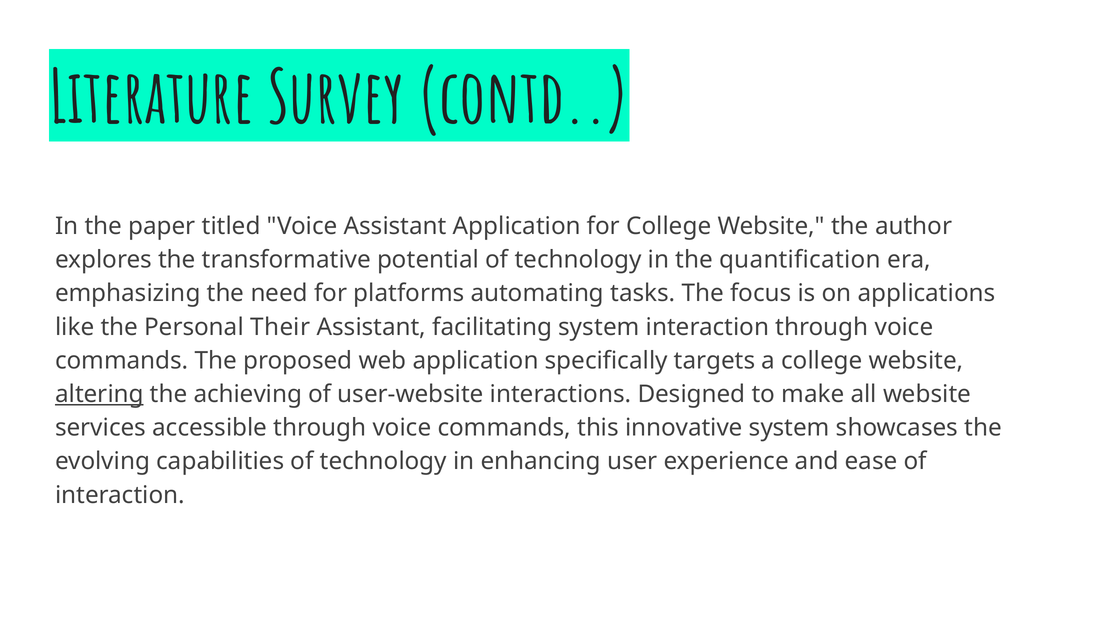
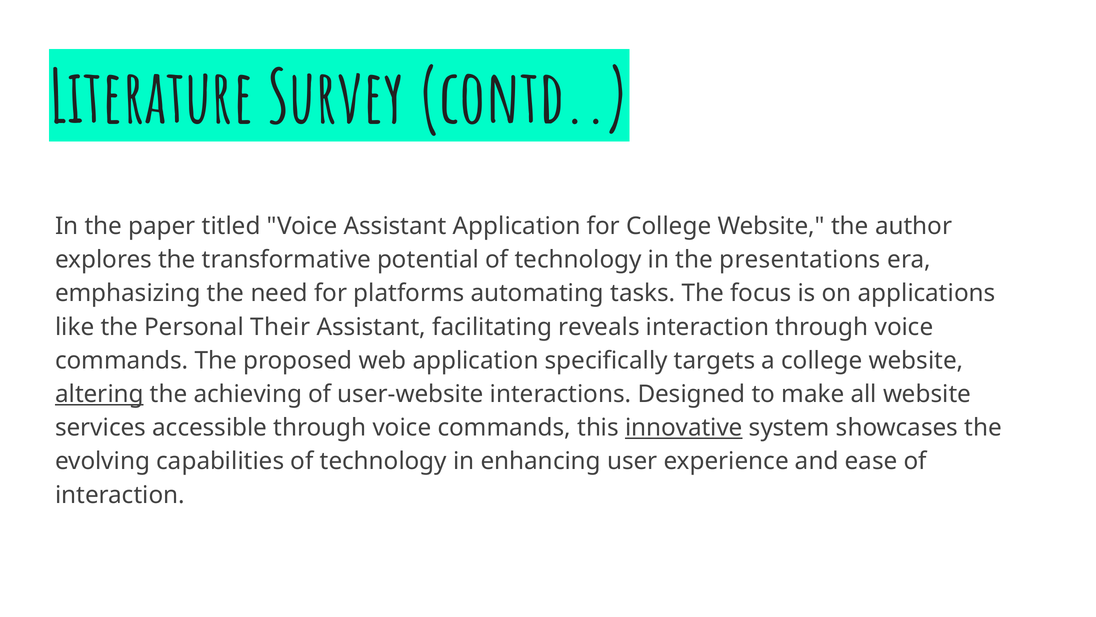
quantification: quantification -> presentations (800, 260)
facilitating system: system -> reveals (599, 327)
innovative underline: none -> present (684, 427)
